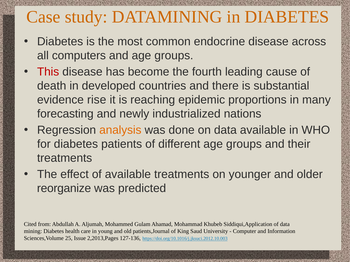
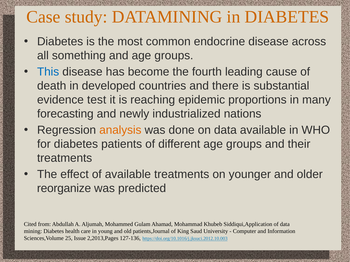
computers: computers -> something (79, 56)
This colour: red -> blue (48, 72)
rise: rise -> test (97, 100)
